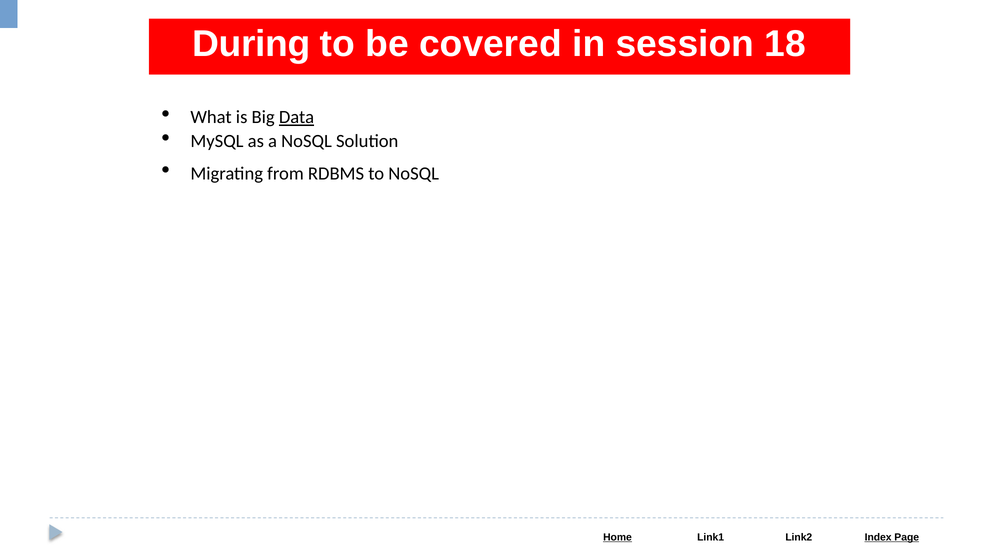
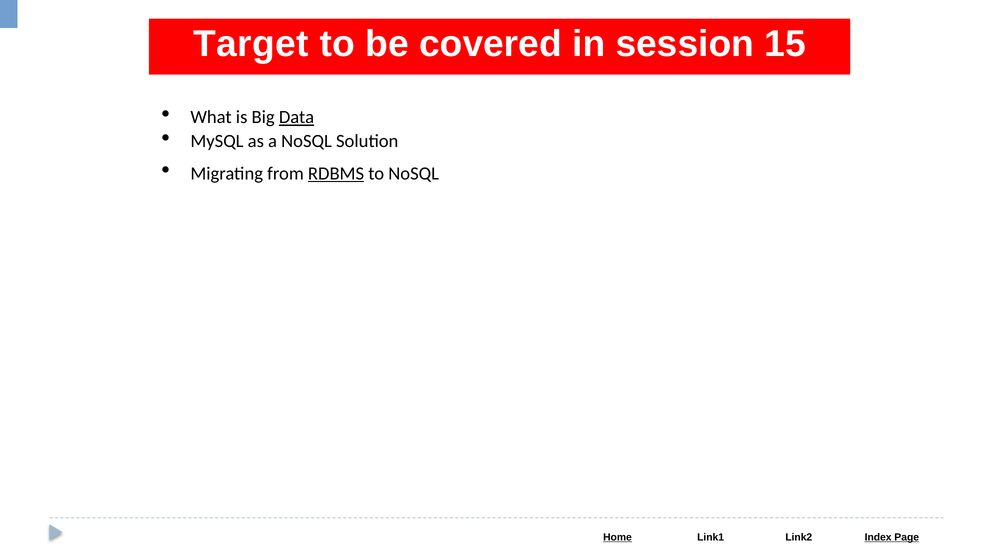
During: During -> Target (251, 44)
18: 18 -> 15 (785, 44)
RDBMS underline: none -> present (336, 173)
